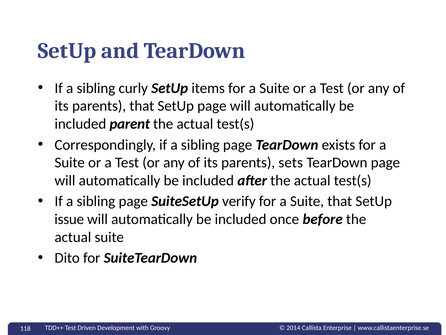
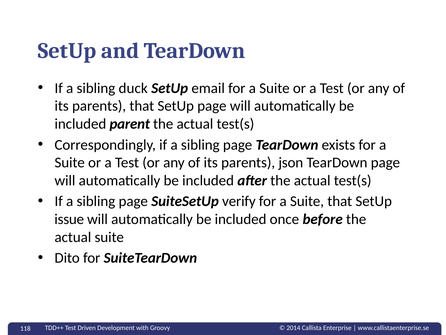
curly: curly -> duck (133, 88)
items: items -> email (208, 88)
sets: sets -> json (291, 162)
